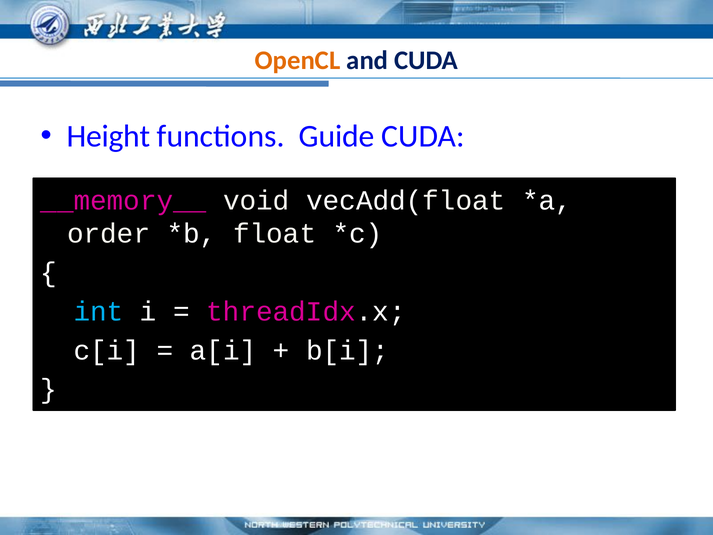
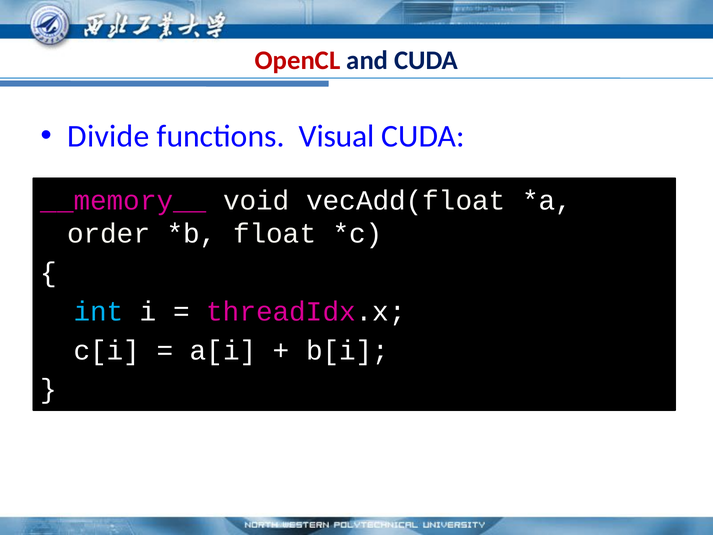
OpenCL colour: orange -> red (297, 60)
Height: Height -> Divide (108, 136)
Guide: Guide -> Visual (337, 136)
